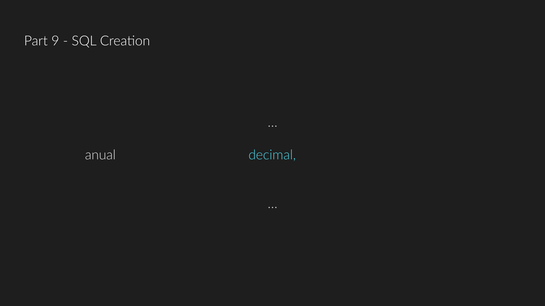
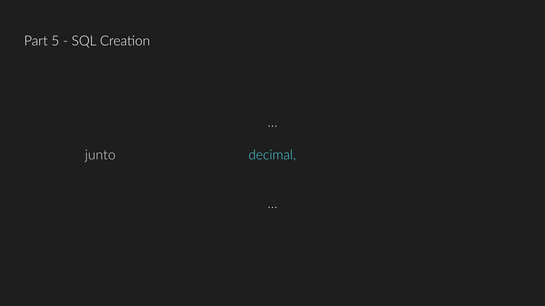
9: 9 -> 5 (55, 41)
anual: anual -> junto (100, 155)
